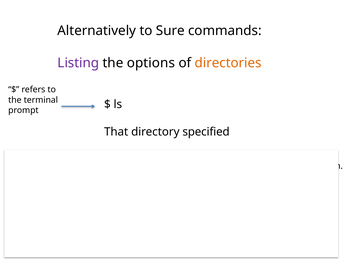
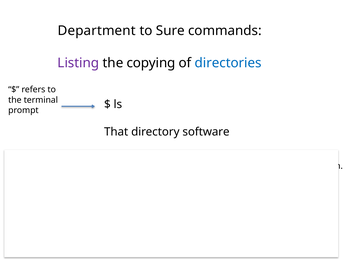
Alternatively: Alternatively -> Department (97, 31)
options: options -> copying (151, 63)
directories colour: orange -> blue (228, 63)
specified: specified -> software (206, 132)
